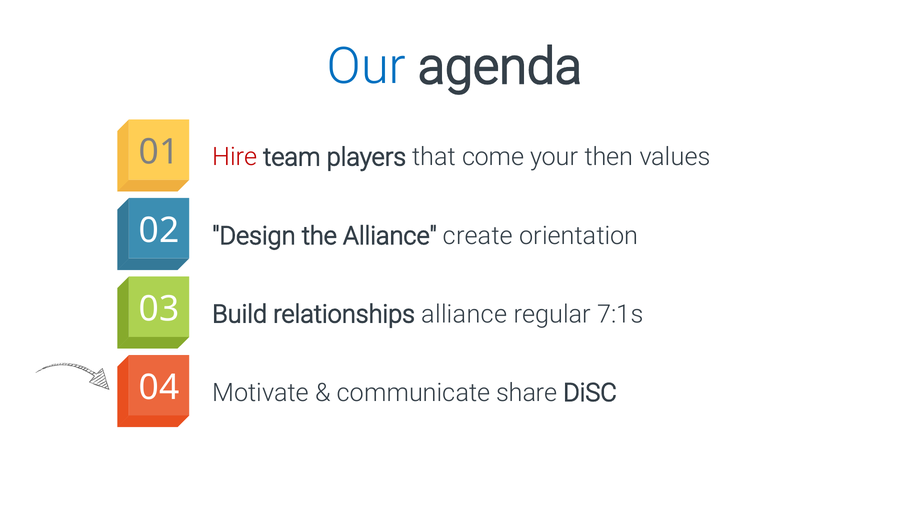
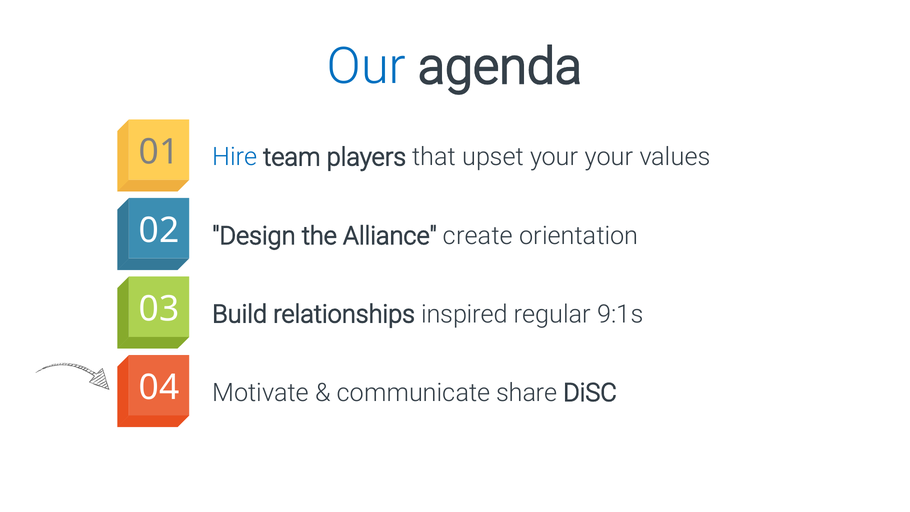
Hire colour: red -> blue (235, 157)
come: come -> upset (493, 157)
your then: then -> your (609, 157)
relationships alliance: alliance -> inspired (464, 314)
7:1s: 7:1s -> 9:1s (620, 314)
